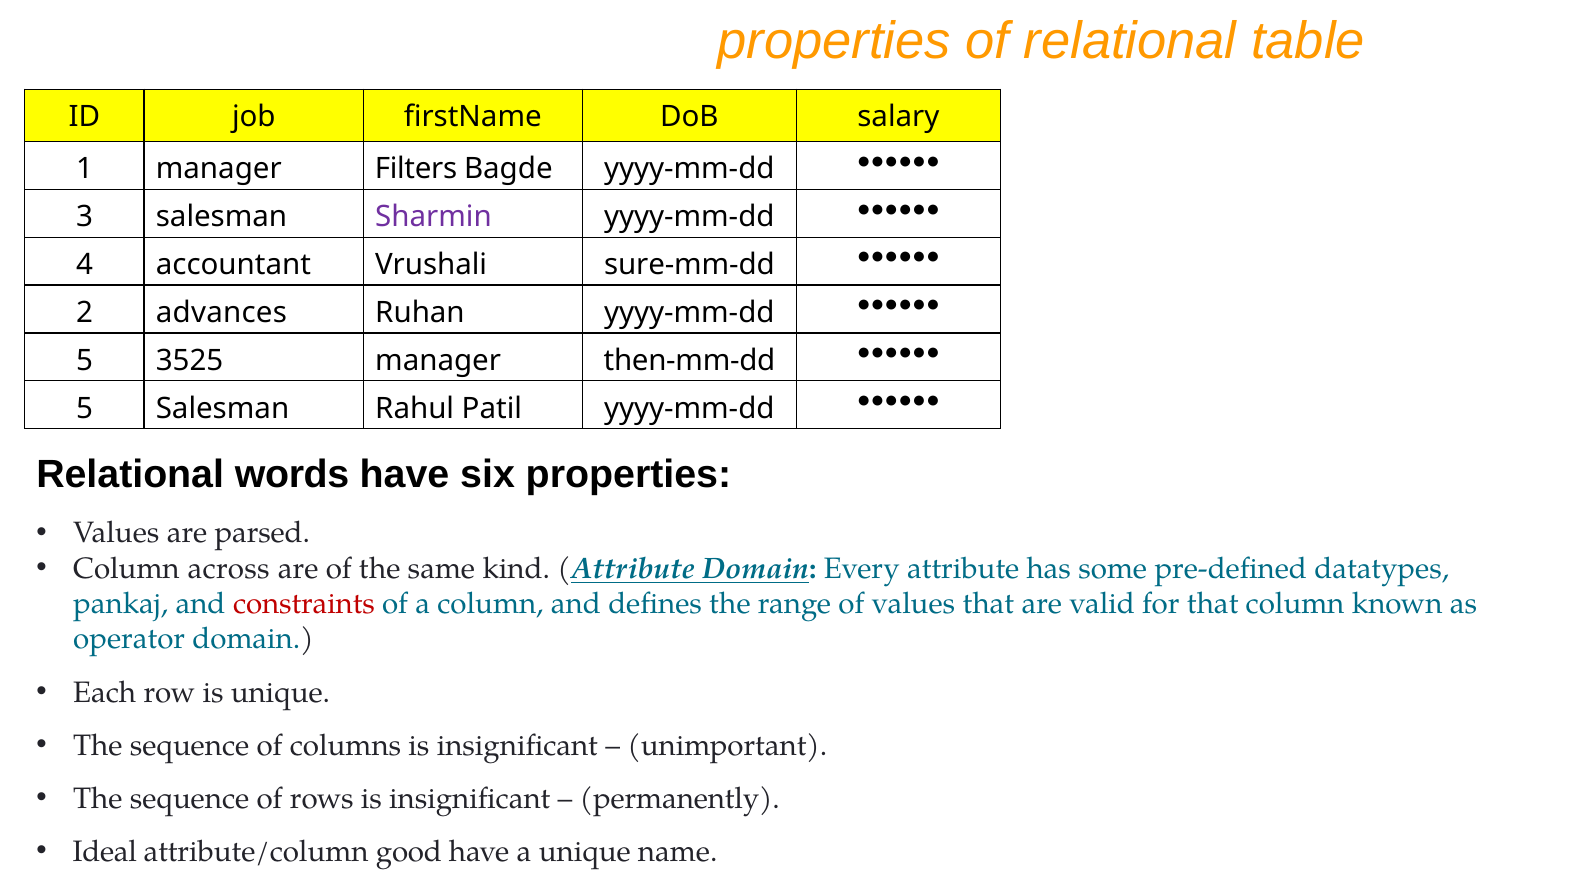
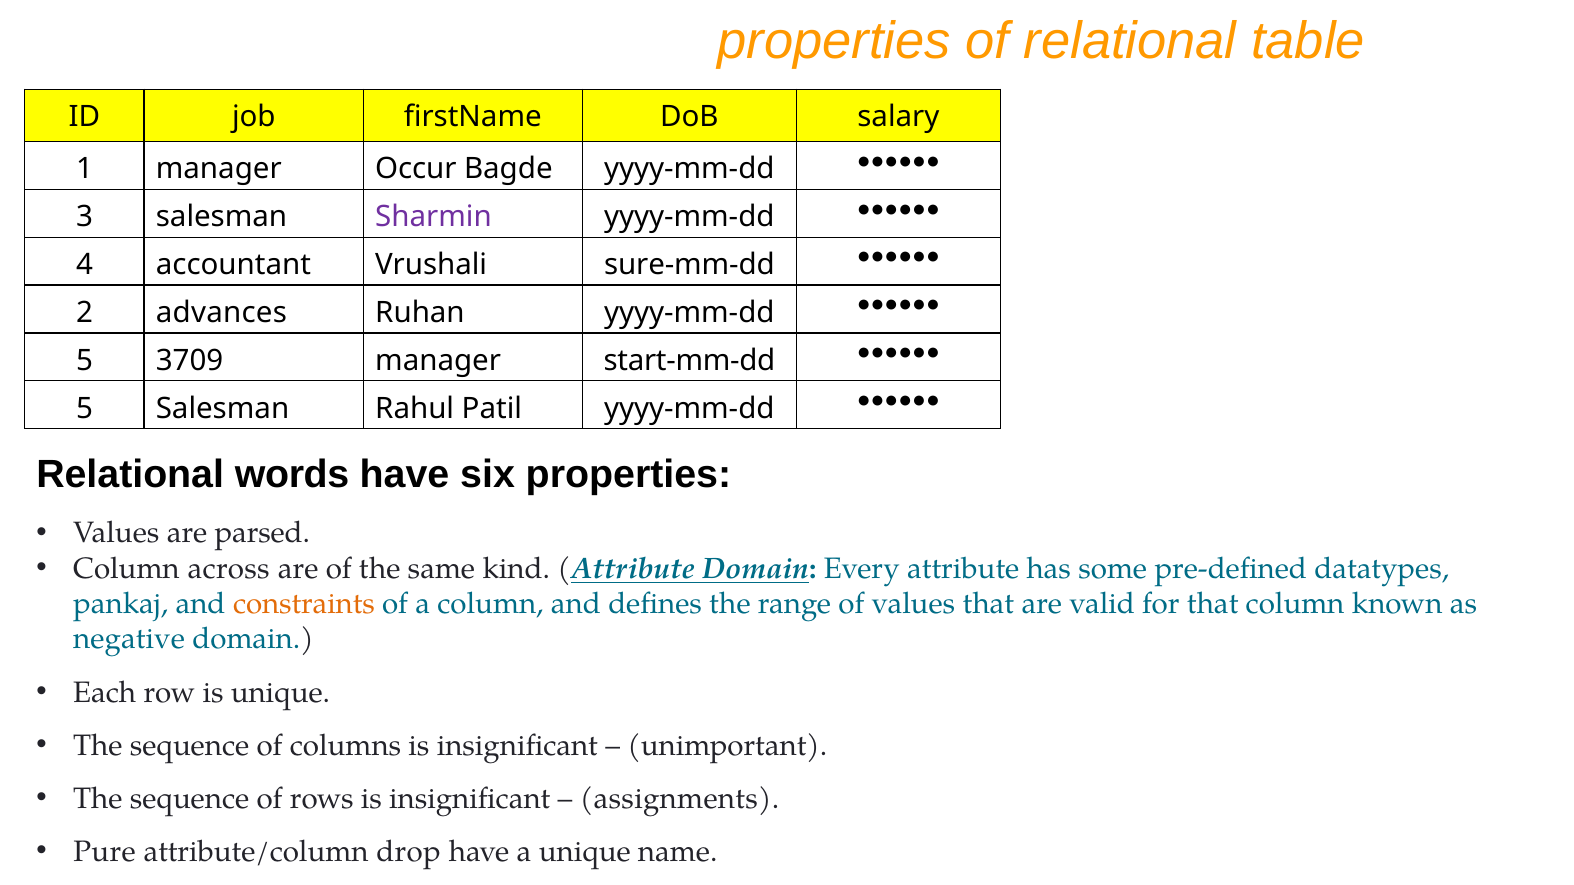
Filters: Filters -> Occur (416, 169)
3525: 3525 -> 3709 (190, 361)
then-mm-dd: then-mm-dd -> start-mm-dd (689, 361)
constraints colour: red -> orange (304, 604)
operator: operator -> negative (129, 639)
permanently: permanently -> assignments (680, 799)
Ideal: Ideal -> Pure (105, 852)
good: good -> drop (409, 852)
